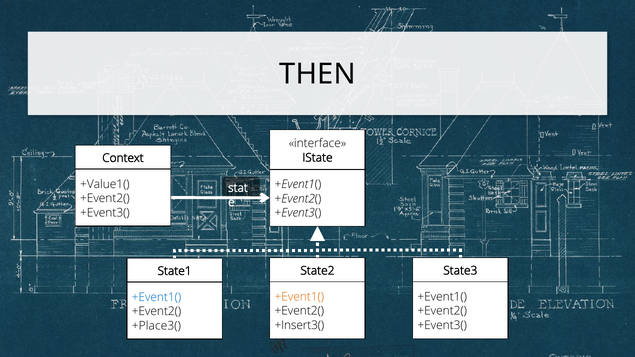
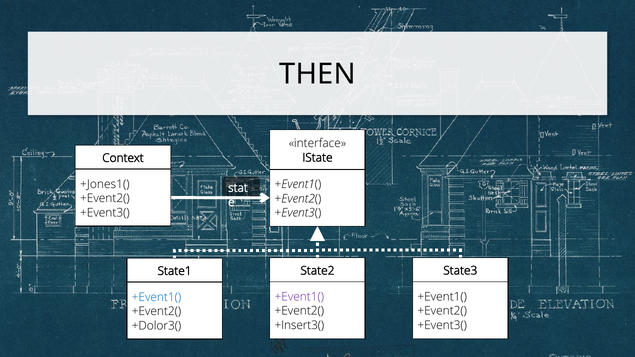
+Value1(: +Value1( -> +Jones1( (105, 184)
+Event1( colour: orange -> purple (299, 297)
+Place3(: +Place3( -> +Dolor3( (156, 326)
